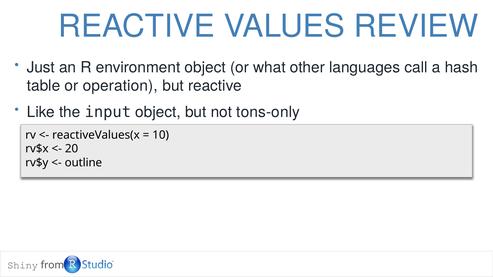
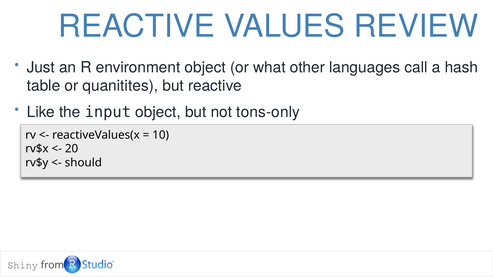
operation: operation -> quanitites (120, 86)
outline: outline -> should (83, 163)
